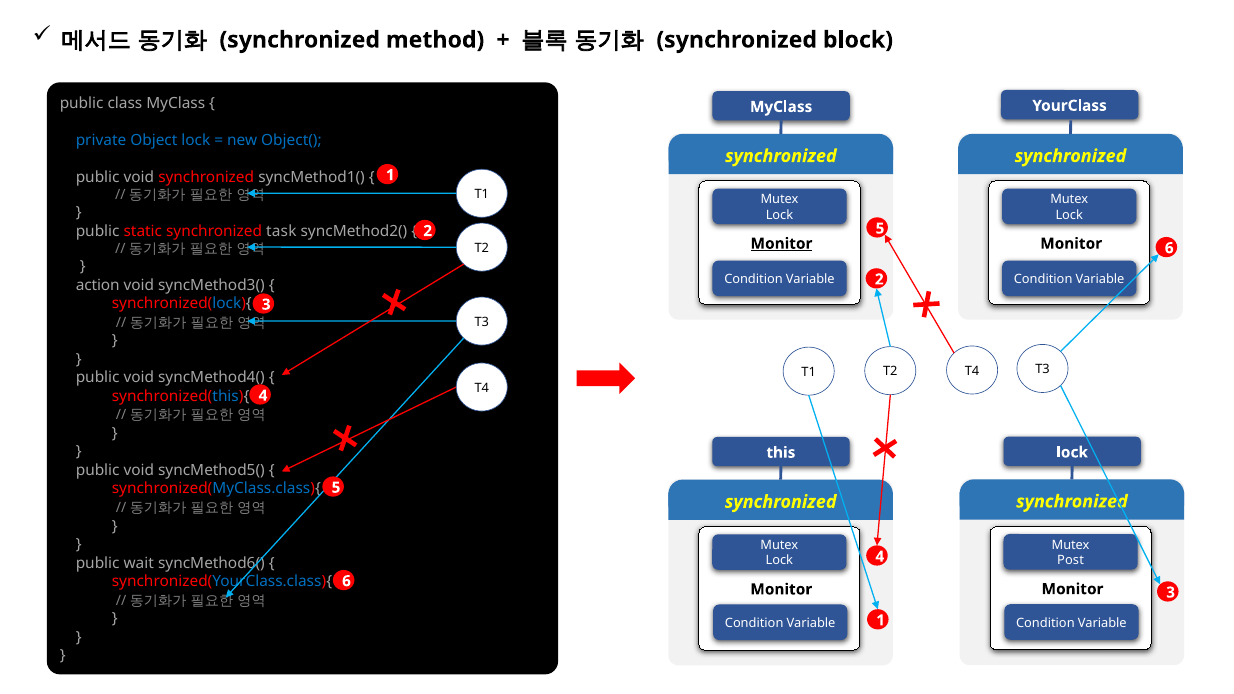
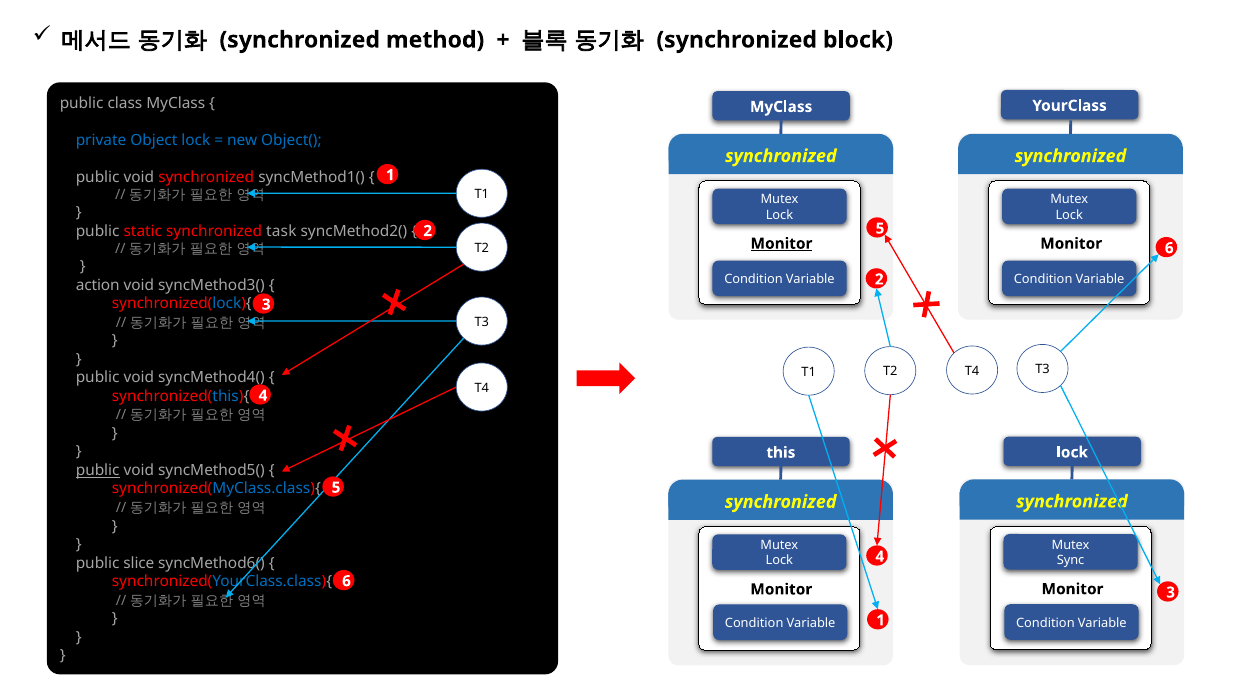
public underline: none -> present (98, 470)
Post: Post -> Sync (1071, 560)
wait: wait -> slice (139, 563)
